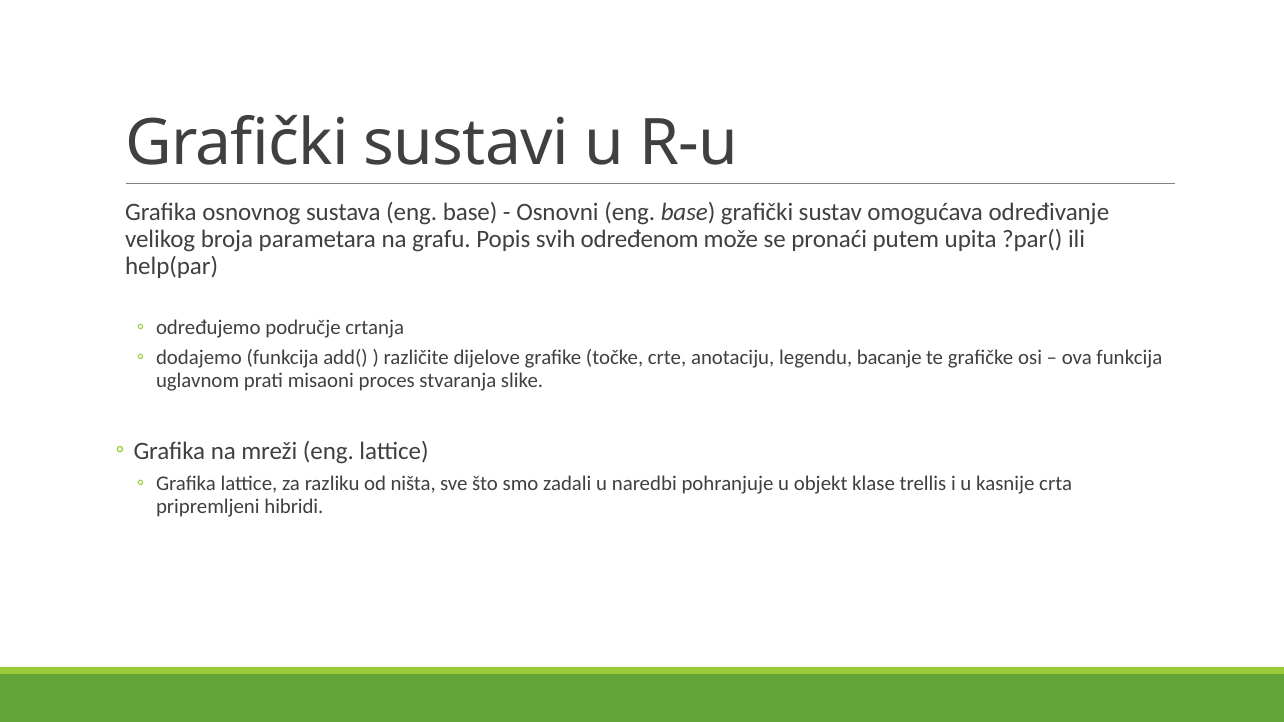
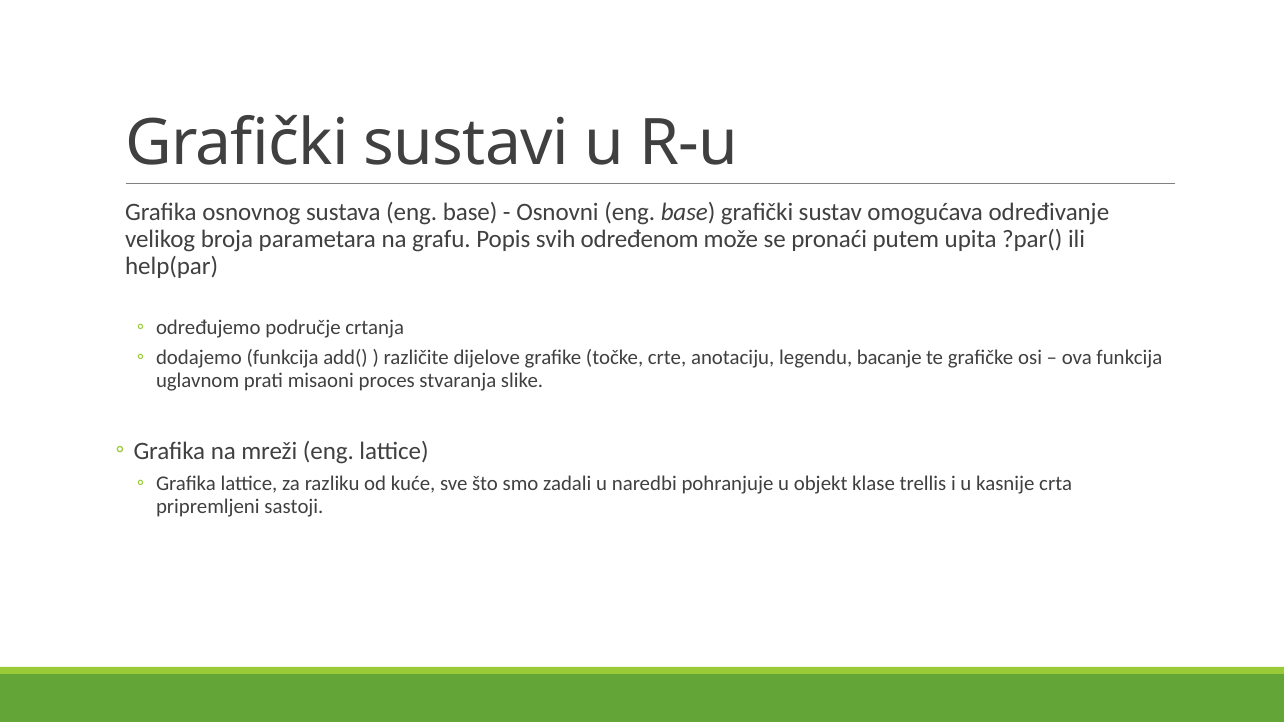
ništa: ništa -> kuće (413, 484)
hibridi: hibridi -> sastoji (294, 506)
